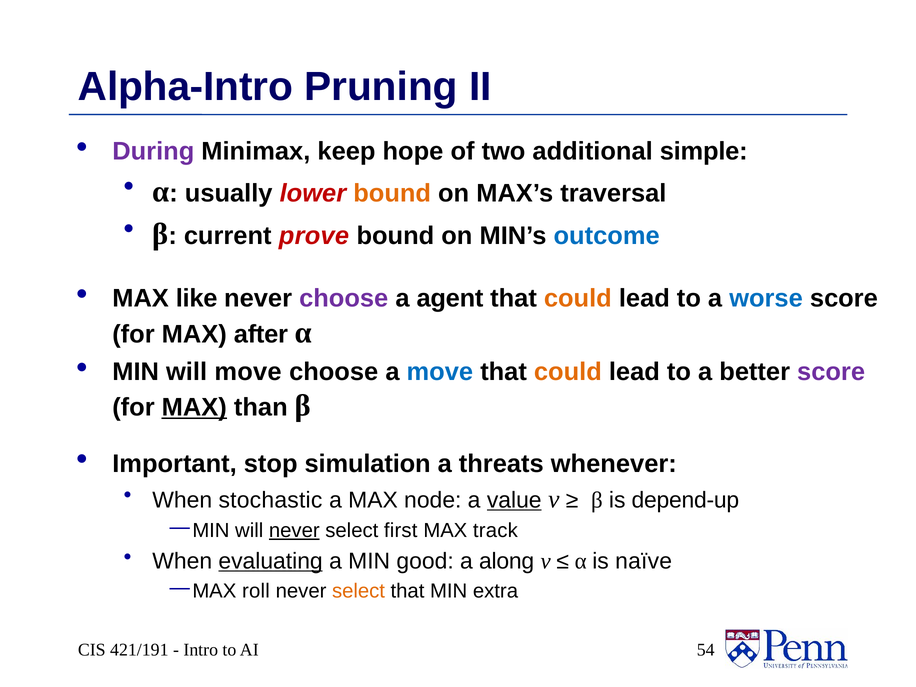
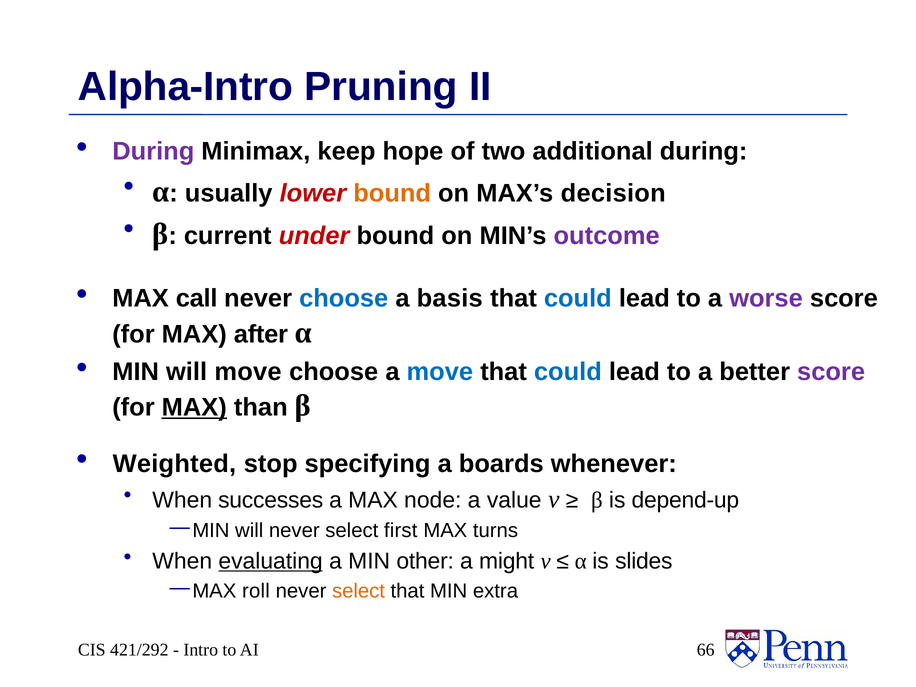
additional simple: simple -> during (704, 151)
traversal: traversal -> decision (613, 193)
prove: prove -> under (314, 236)
outcome colour: blue -> purple (607, 236)
like: like -> call (197, 298)
choose colour: purple -> blue (344, 298)
agent: agent -> basis (450, 298)
could colour: orange -> blue (578, 298)
worse colour: blue -> purple (766, 298)
could colour: orange -> blue (568, 372)
Important: Important -> Weighted (174, 464)
simulation: simulation -> specifying (368, 464)
threats: threats -> boards (501, 464)
stochastic: stochastic -> successes (271, 500)
value underline: present -> none (514, 500)
never underline: present -> none (294, 530)
track: track -> turns (496, 530)
good: good -> other (425, 561)
along: along -> might (507, 561)
naïve: naïve -> slides (644, 561)
421/191: 421/191 -> 421/292 (139, 650)
54: 54 -> 66 (706, 650)
